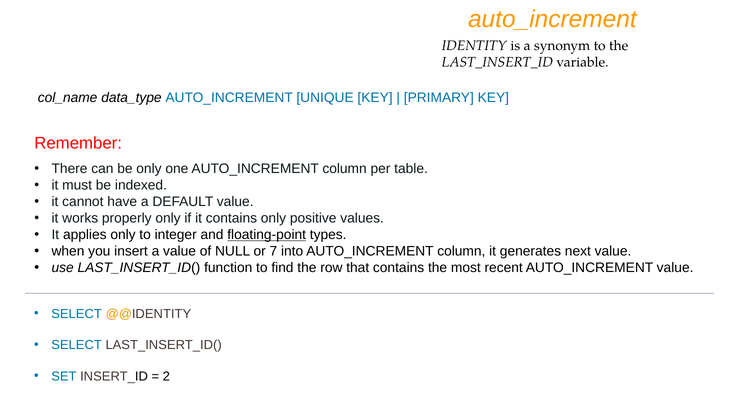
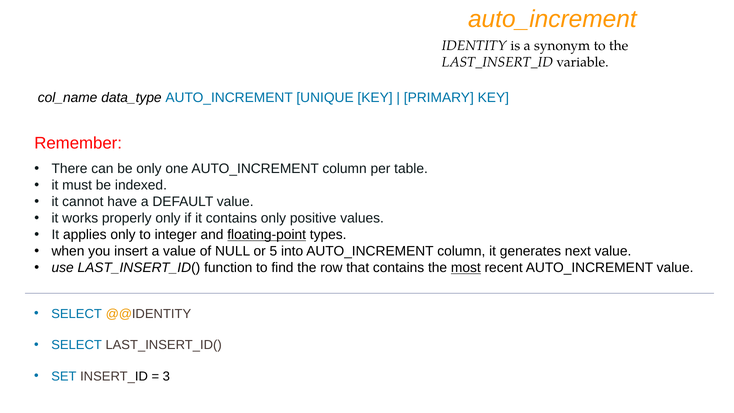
7: 7 -> 5 (273, 251)
most underline: none -> present (466, 268)
2: 2 -> 3 (166, 376)
